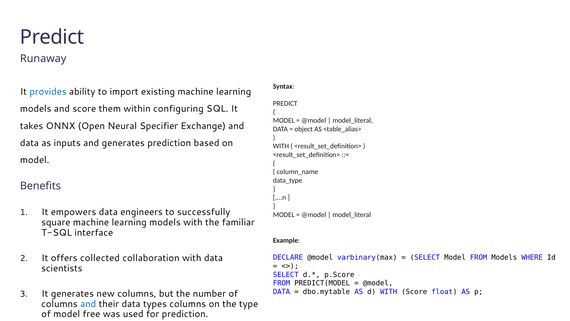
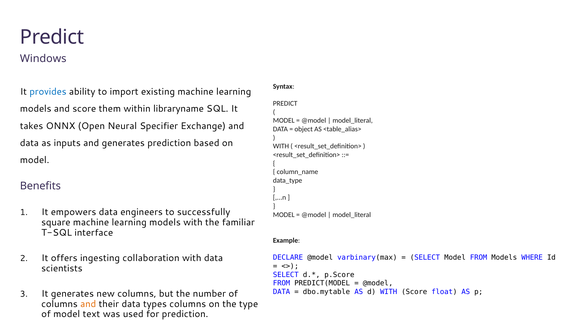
Runaway: Runaway -> Windows (43, 59)
configuring: configuring -> libraryname (178, 109)
collected: collected -> ingesting (100, 258)
and colour: blue -> orange (88, 304)
free: free -> text (91, 314)
